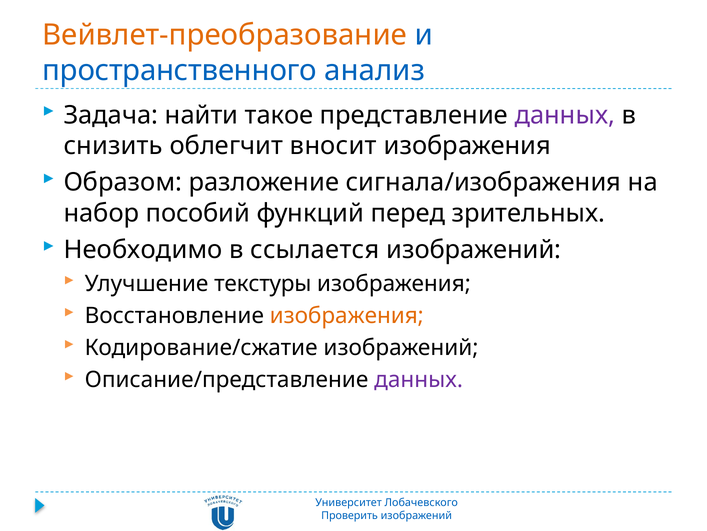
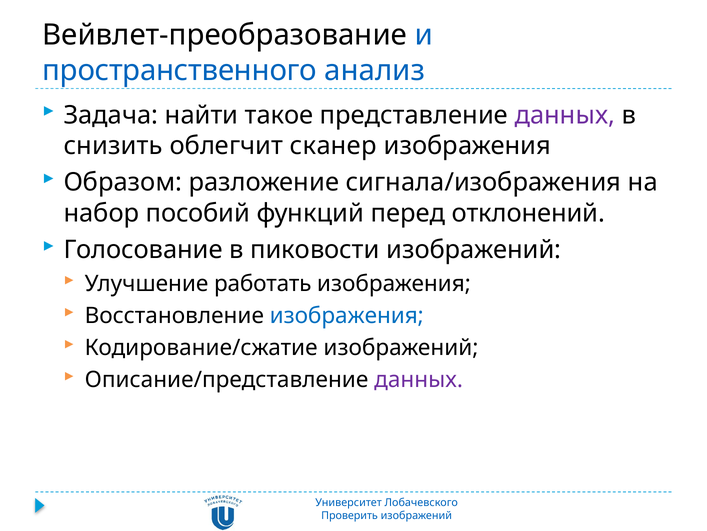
Вейвлет-преобразование colour: orange -> black (225, 35)
вносит: вносит -> сканер (333, 146)
зрительных: зрительных -> отклонений (528, 213)
Необходимо: Необходимо -> Голосование (143, 250)
ссылается: ссылается -> пиковости (315, 250)
текстуры: текстуры -> работать (263, 283)
изображения colour: orange -> blue (347, 315)
